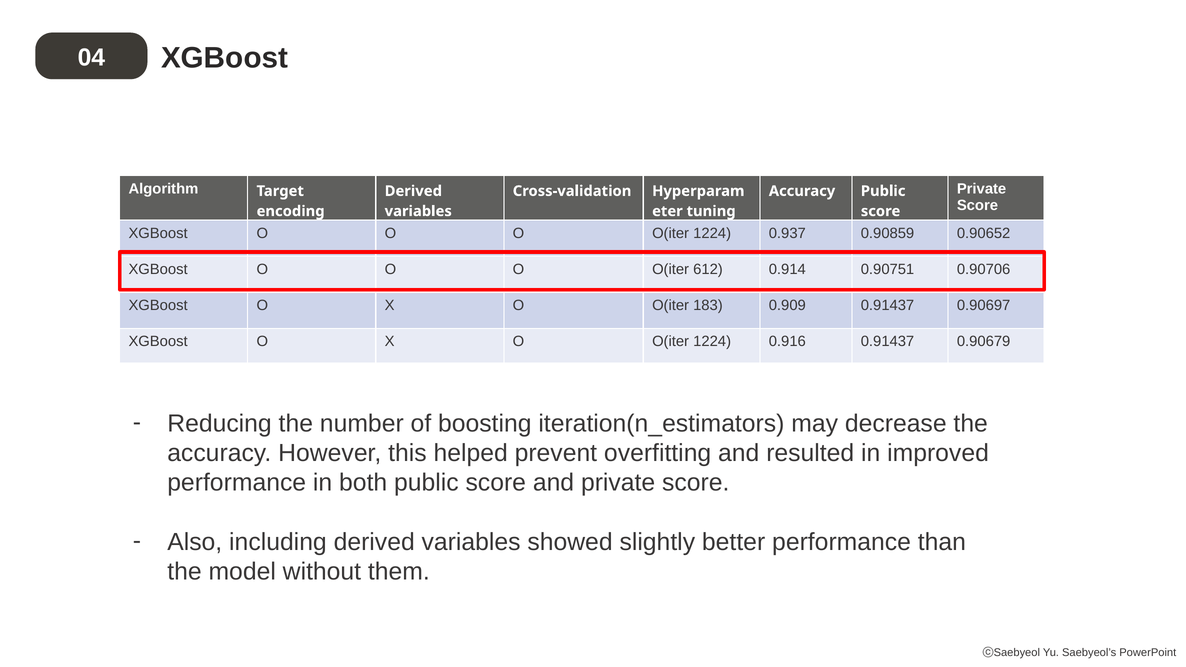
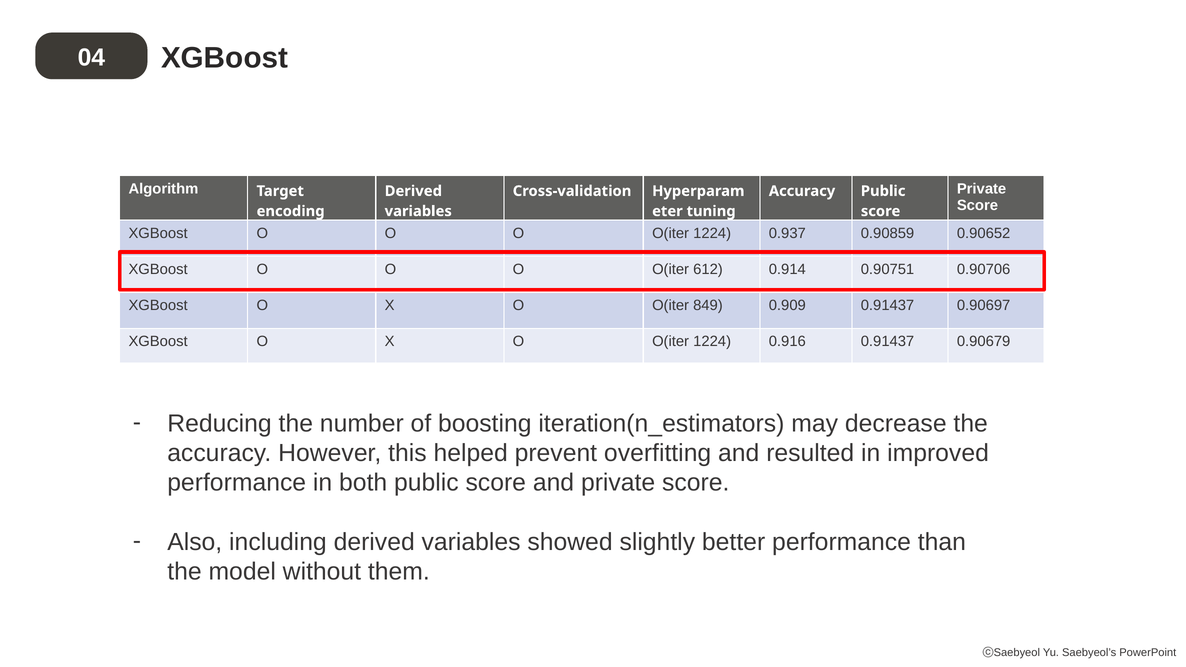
183: 183 -> 849 (708, 305)
